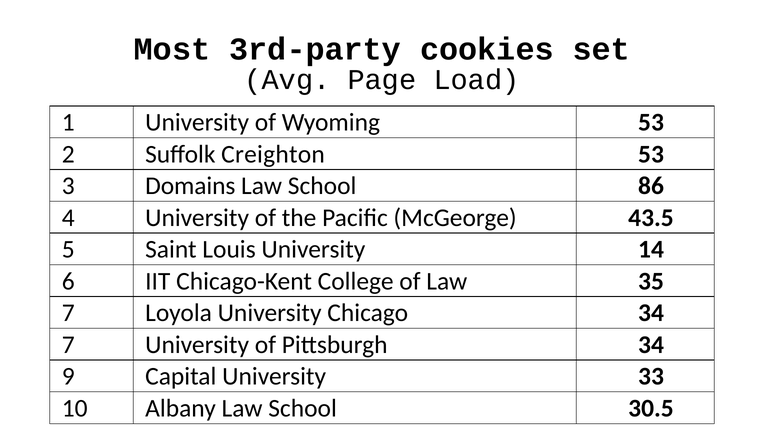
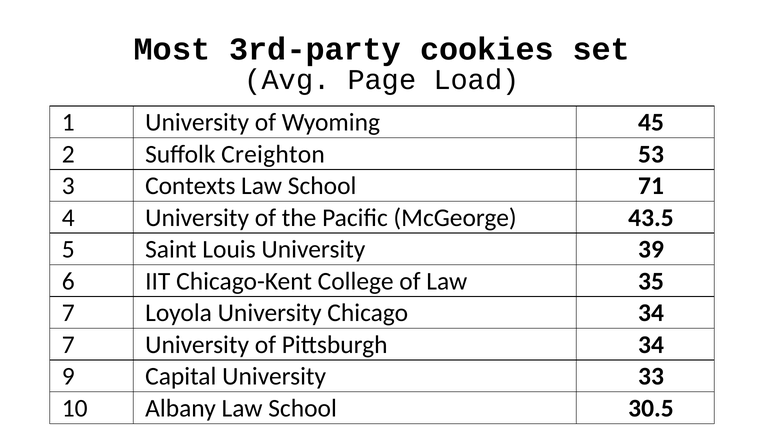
Wyoming 53: 53 -> 45 (651, 122)
Domains: Domains -> Contexts (190, 186)
86: 86 -> 71 (651, 186)
14: 14 -> 39 (651, 249)
